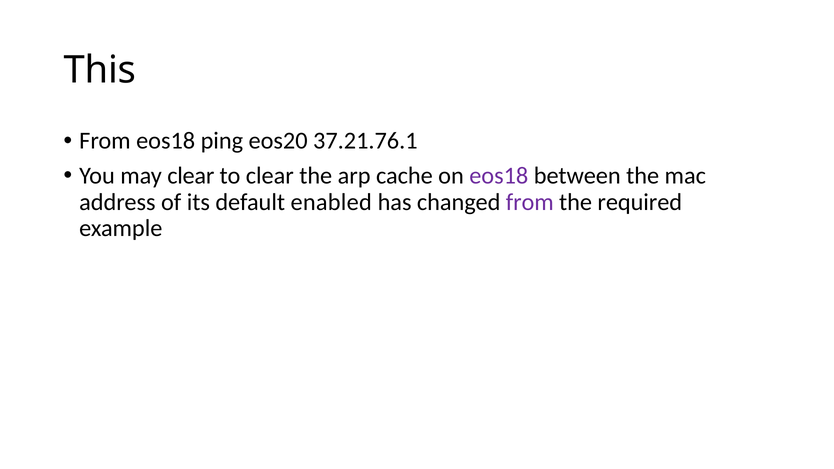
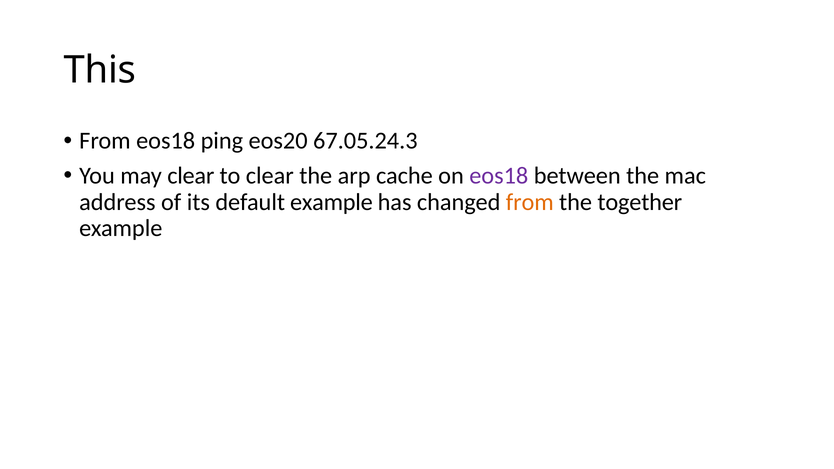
37.21.76.1: 37.21.76.1 -> 67.05.24.3 (365, 141)
default enabled: enabled -> example (331, 202)
from colour: purple -> orange (530, 202)
required: required -> together (640, 202)
